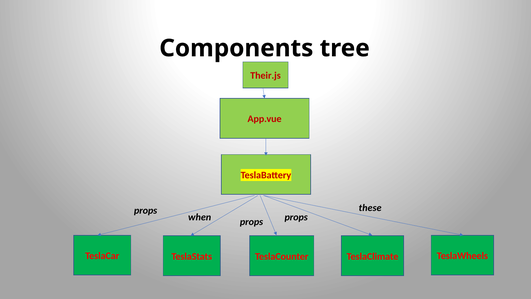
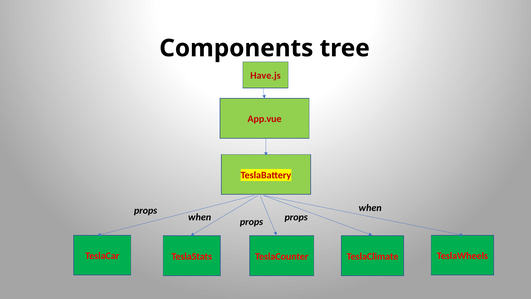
Their.js: Their.js -> Have.js (265, 76)
these: these -> when (370, 208)
